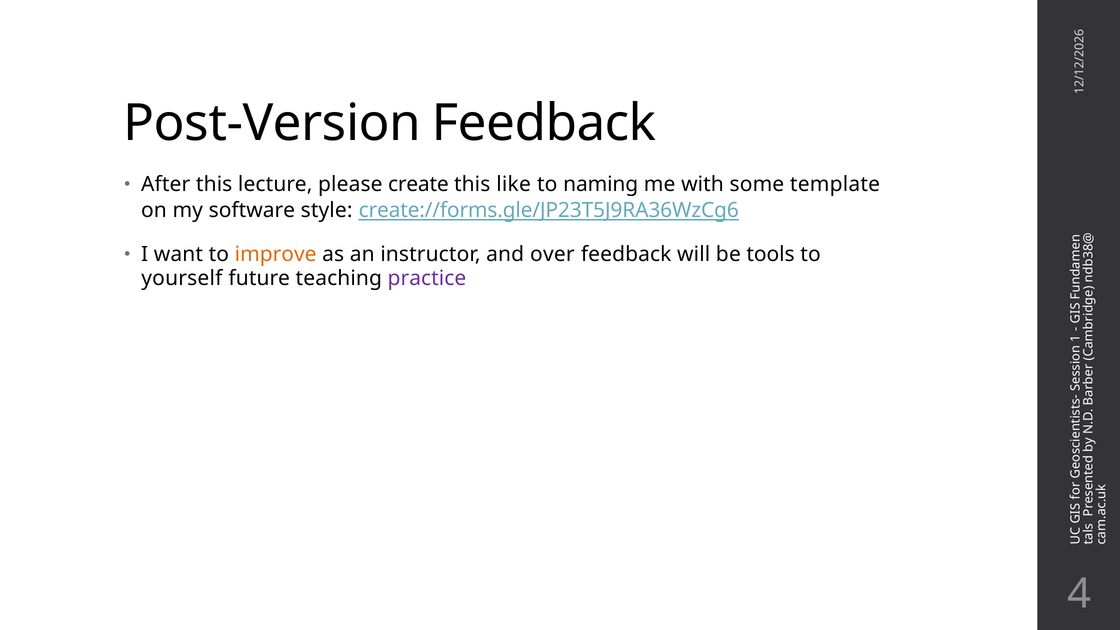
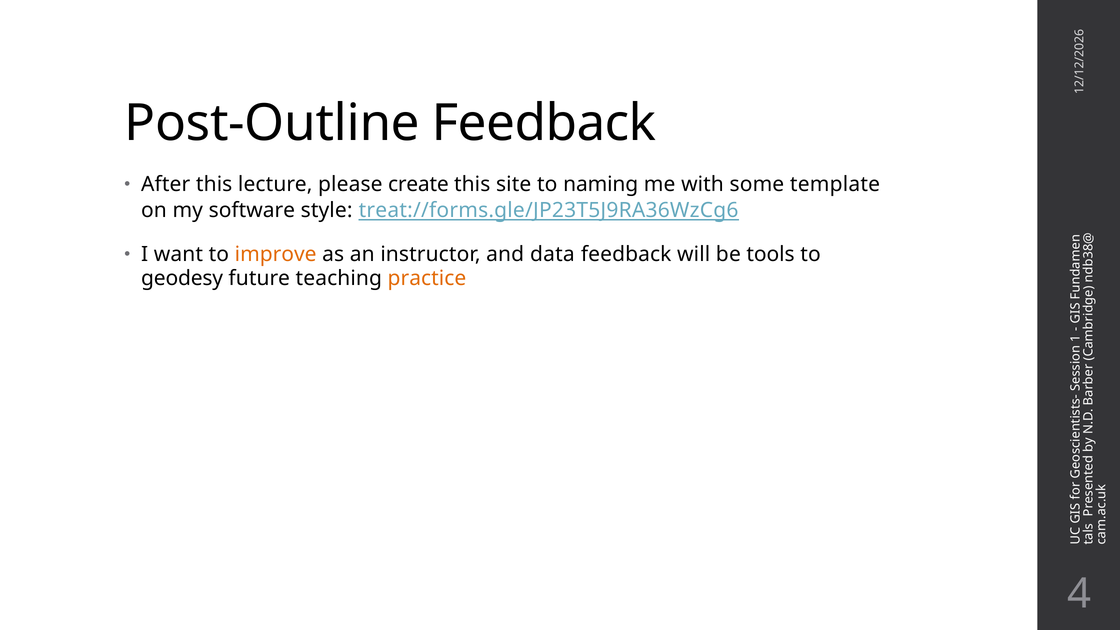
Post-Version: Post-Version -> Post-Outline (272, 123)
like: like -> site (514, 184)
create://forms.gle/JP23T5J9RA36WzCg6: create://forms.gle/JP23T5J9RA36WzCg6 -> treat://forms.gle/JP23T5J9RA36WzCg6 (549, 210)
over: over -> data (552, 254)
yourself: yourself -> geodesy (182, 278)
practice colour: purple -> orange (427, 278)
